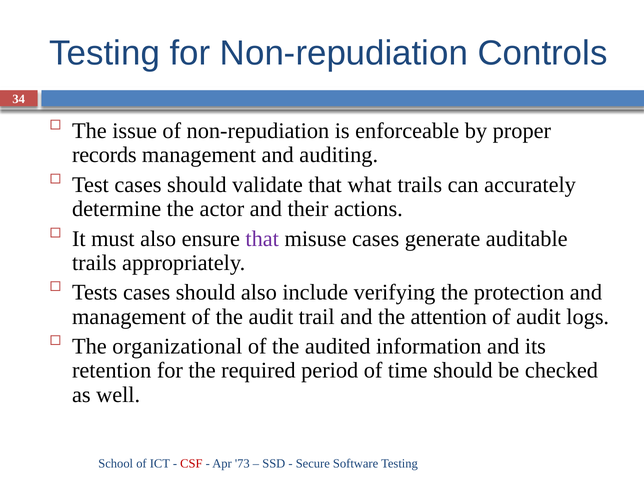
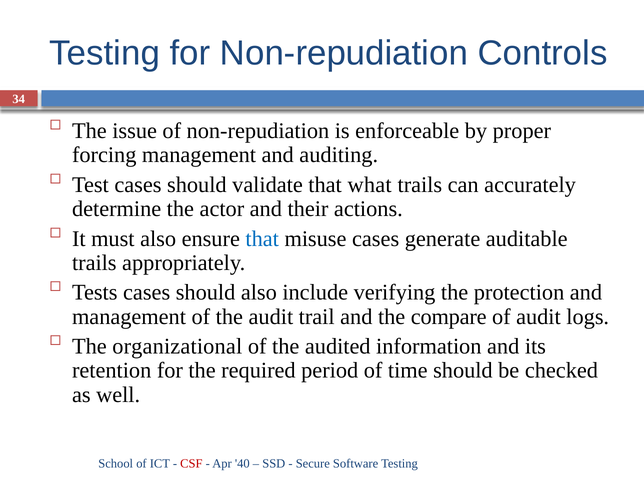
records: records -> forcing (104, 155)
that colour: purple -> blue (262, 239)
attention: attention -> compare (449, 317)
73: 73 -> 40 (242, 464)
